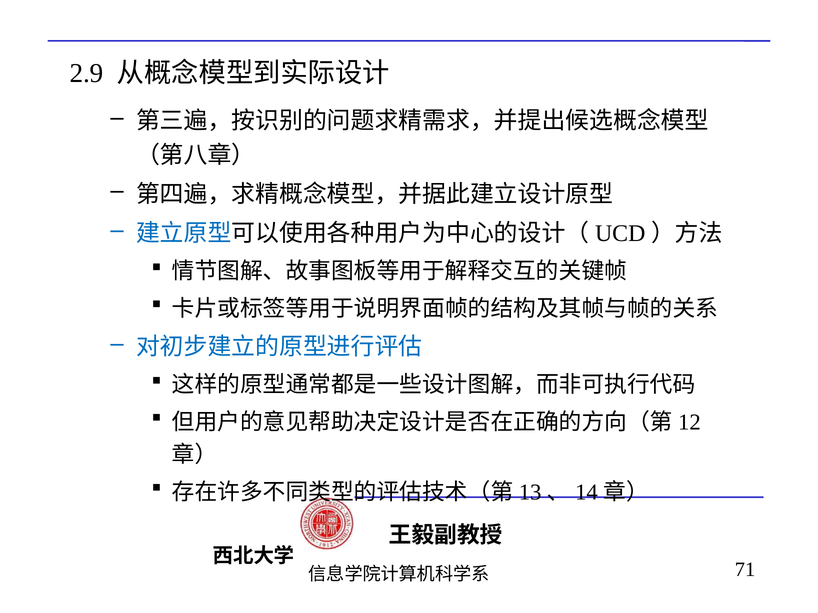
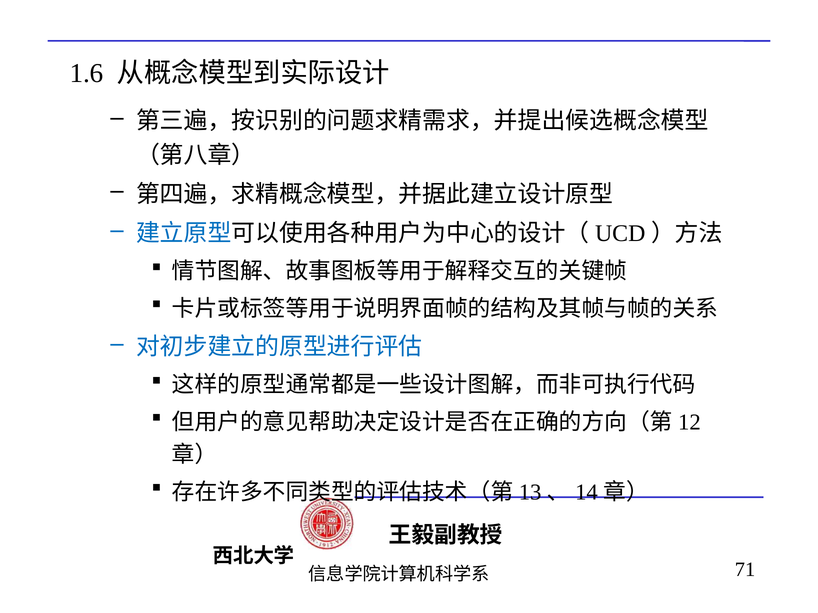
2.9: 2.9 -> 1.6 (87, 73)
